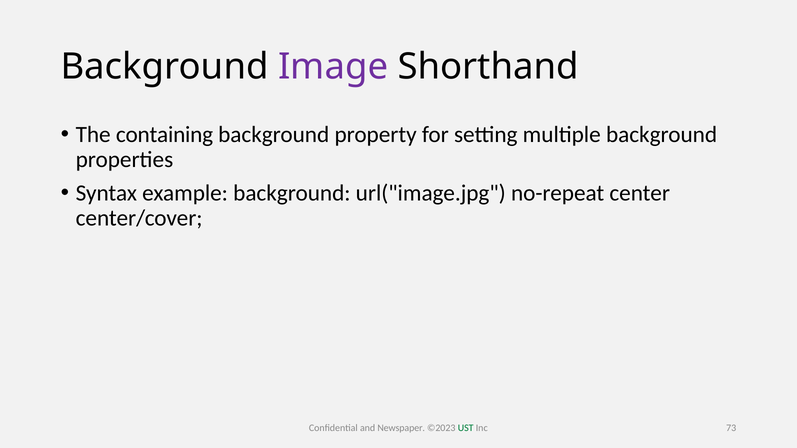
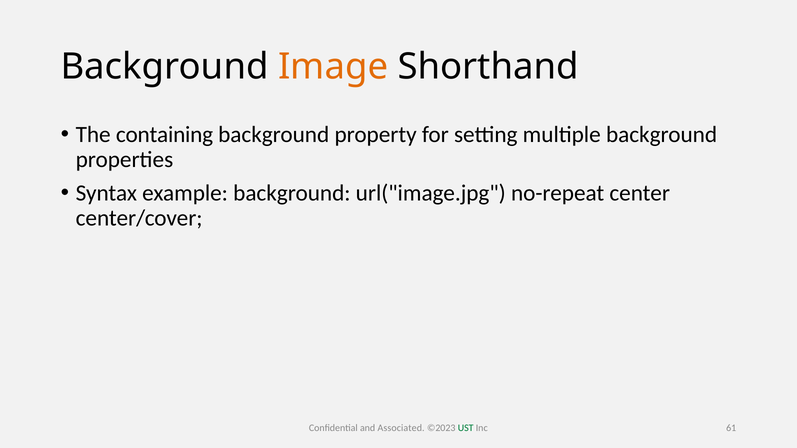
Image colour: purple -> orange (333, 67)
Newspaper: Newspaper -> Associated (401, 428)
73: 73 -> 61 (731, 428)
